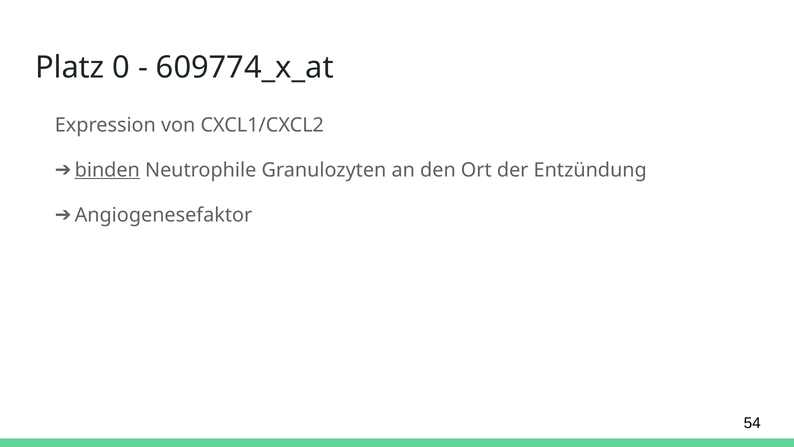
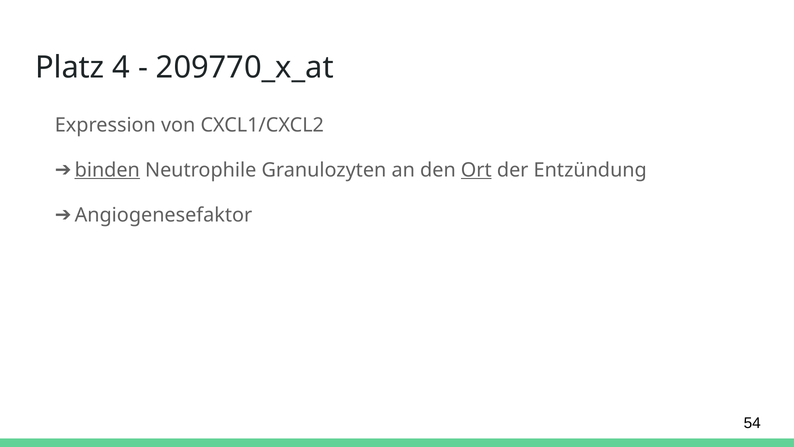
0: 0 -> 4 (121, 67)
609774_x_at: 609774_x_at -> 209770_x_at (245, 67)
Ort underline: none -> present (476, 170)
